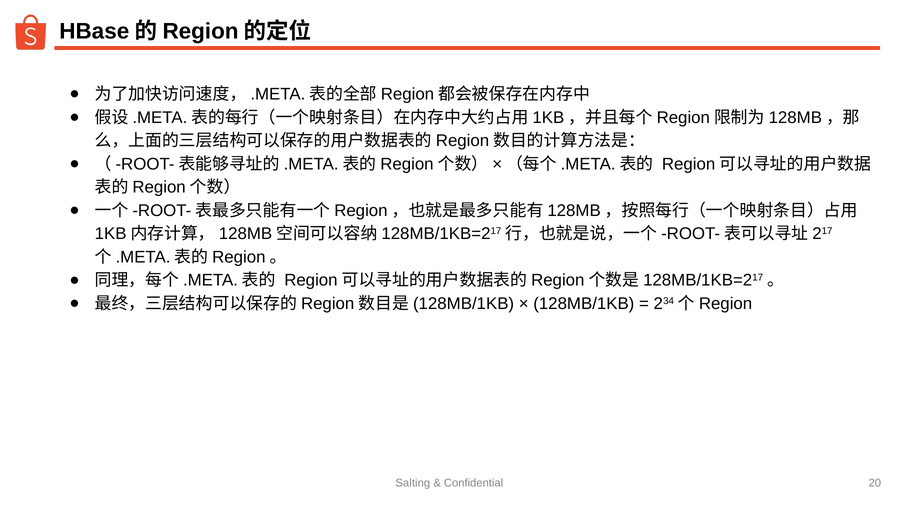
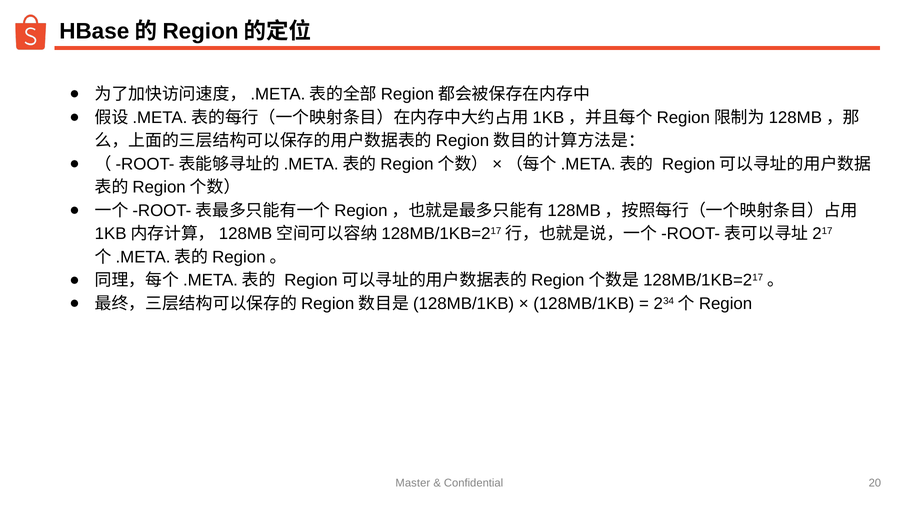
Salting: Salting -> Master (413, 483)
